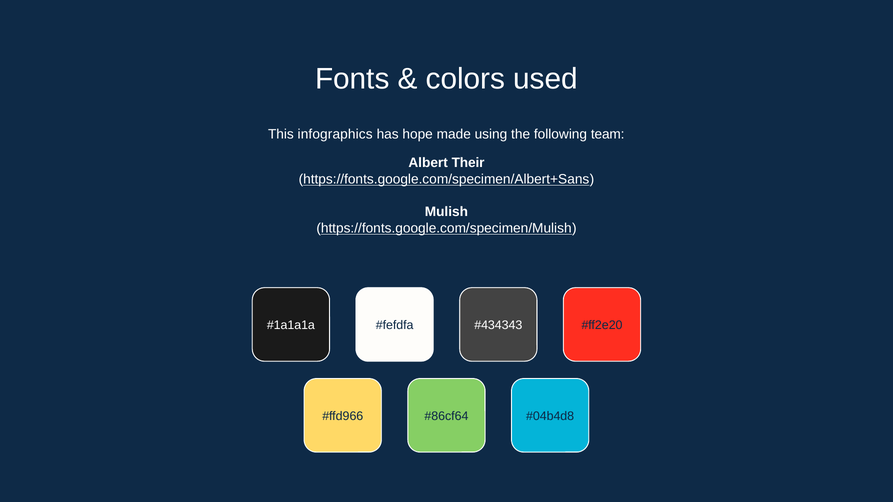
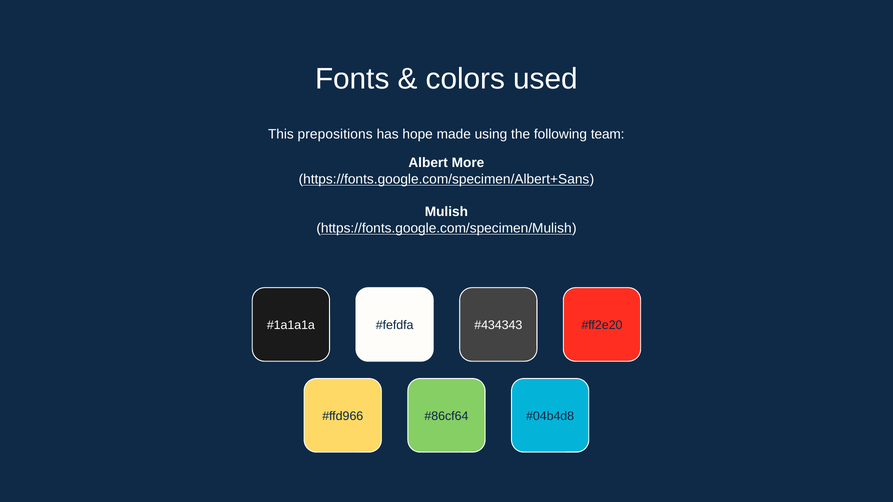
infographics: infographics -> prepositions (335, 134)
Their: Their -> More (468, 163)
